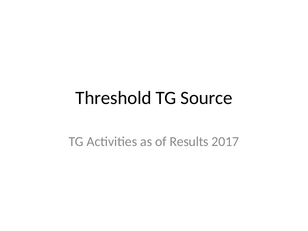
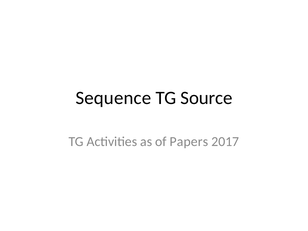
Threshold: Threshold -> Sequence (113, 98)
Results: Results -> Papers (189, 142)
